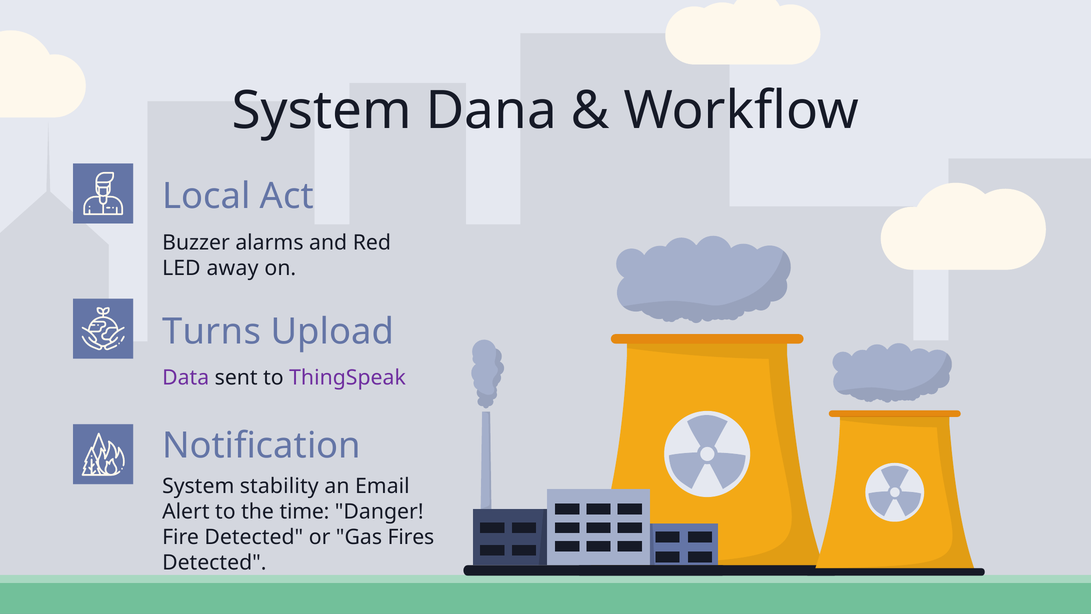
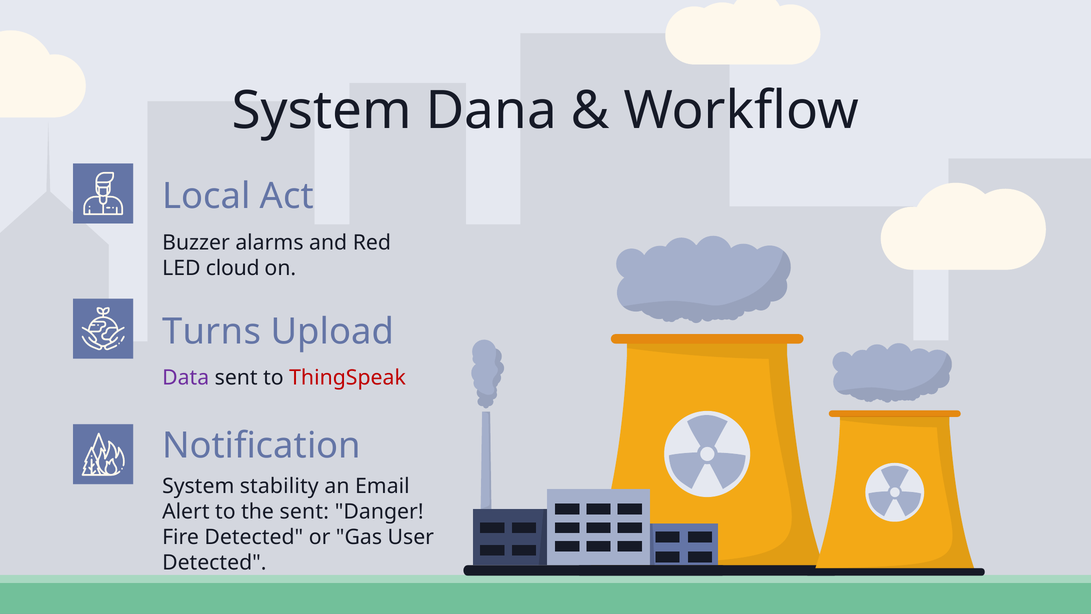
away: away -> cloud (233, 268)
ThingSpeak colour: purple -> red (348, 378)
the time: time -> sent (304, 512)
Fires: Fires -> User (411, 537)
